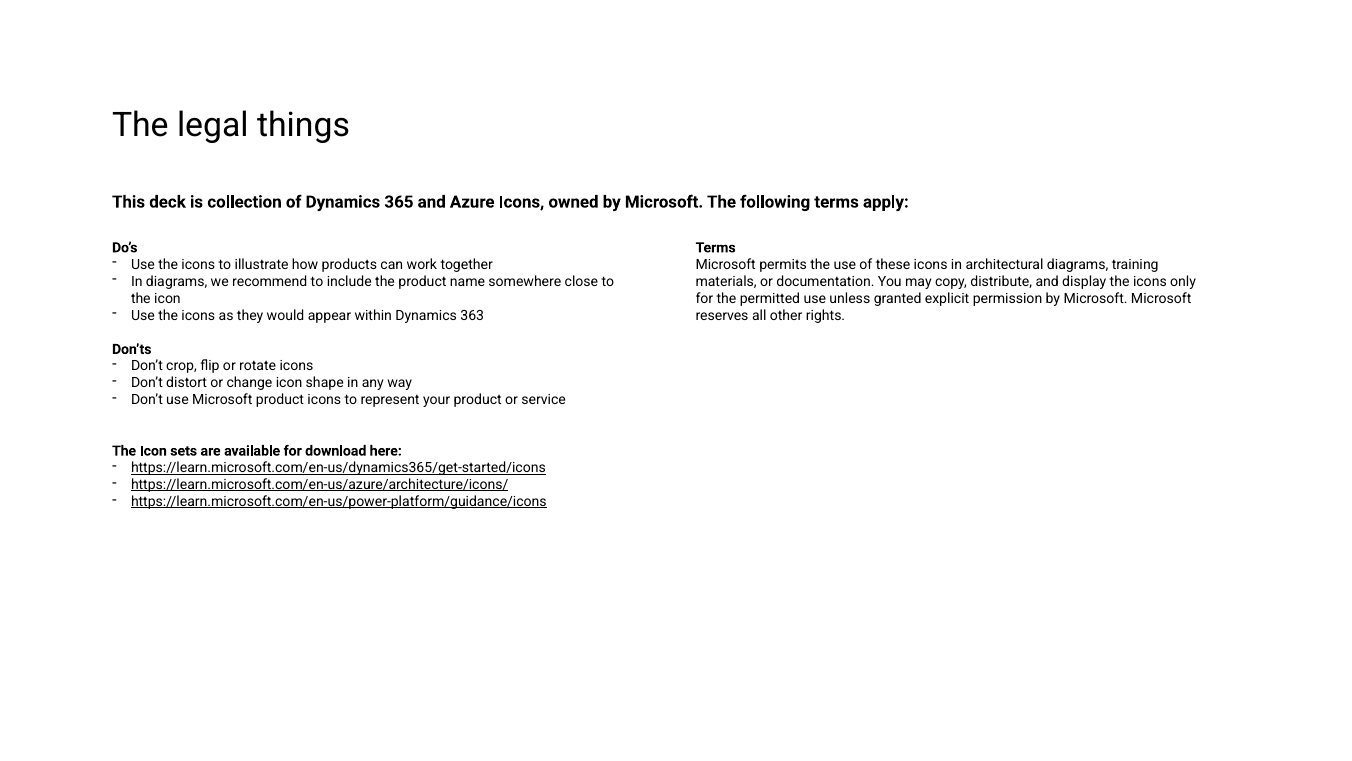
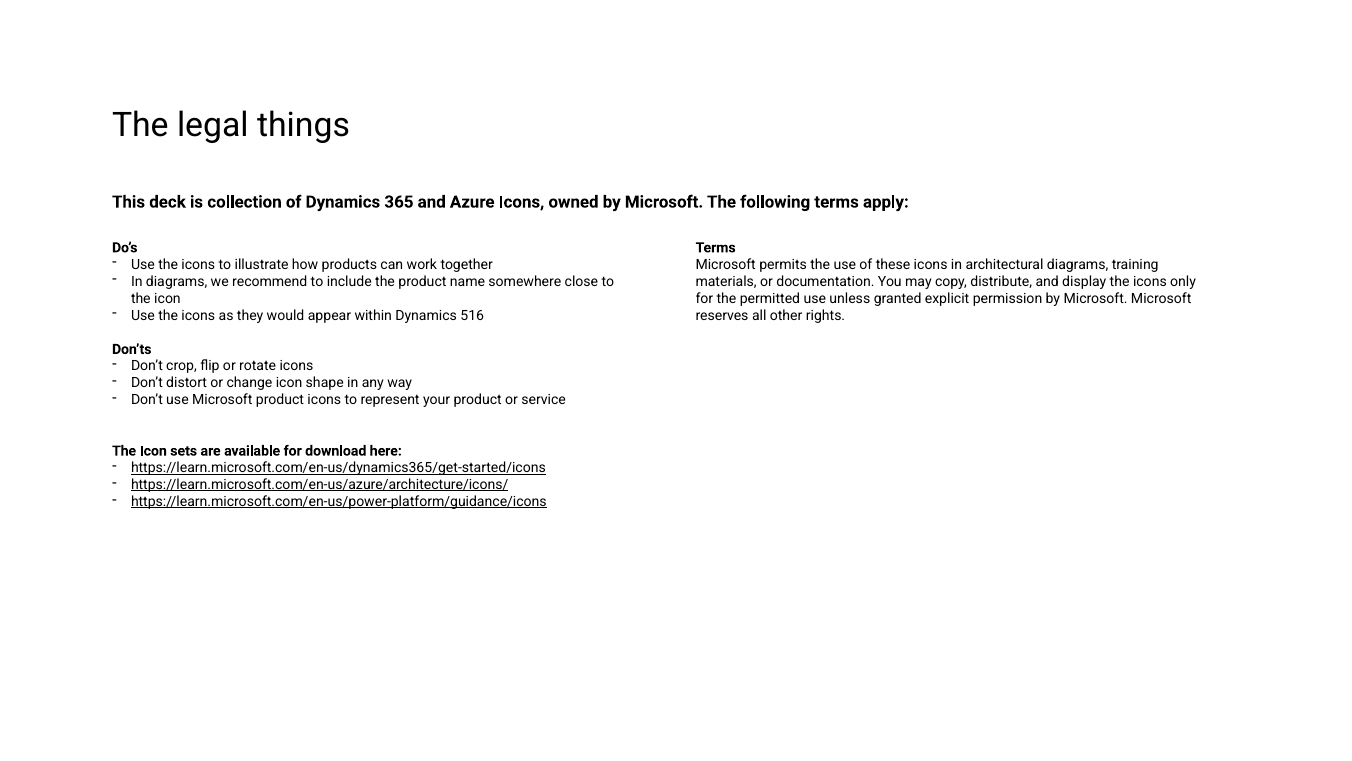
363: 363 -> 516 (472, 315)
